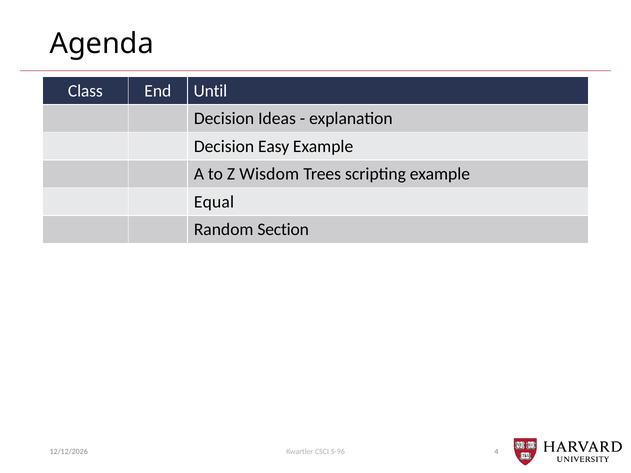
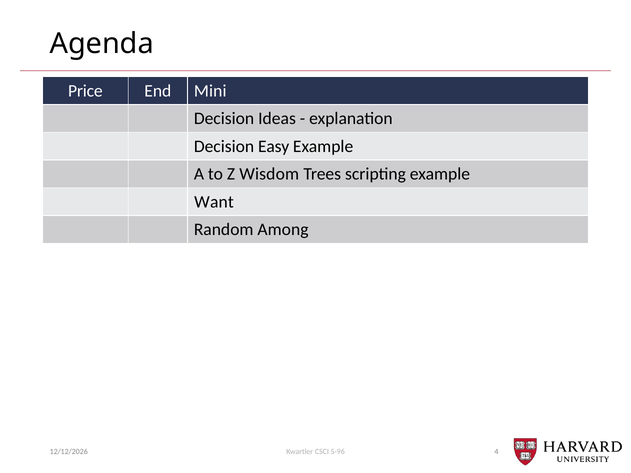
Class: Class -> Price (85, 91)
Until: Until -> Mini (210, 91)
Equal: Equal -> Want (214, 202)
Section: Section -> Among (283, 230)
